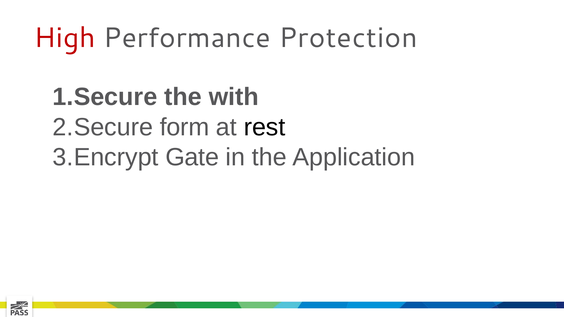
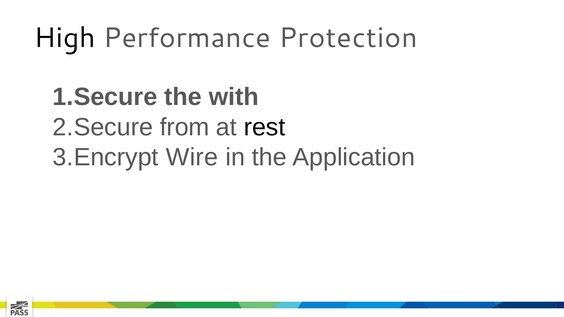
High colour: red -> black (65, 38)
form: form -> from (185, 127)
Gate: Gate -> Wire (192, 157)
